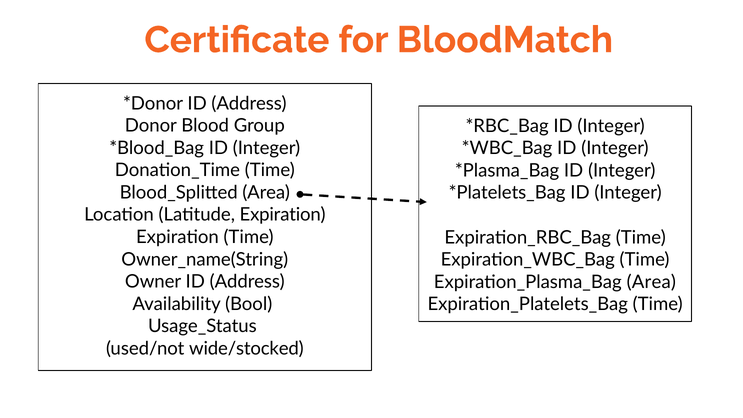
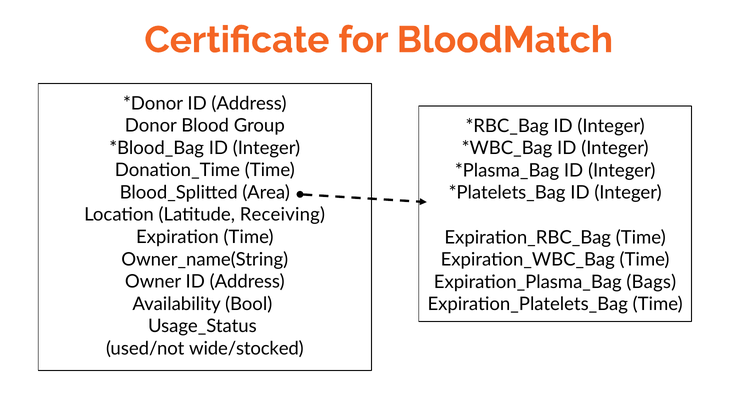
Latitude Expiration: Expiration -> Receiving (282, 215)
Expiration_Plasma_Bag Area: Area -> Bags (651, 282)
